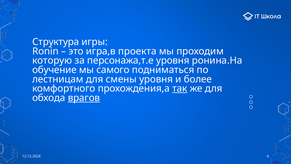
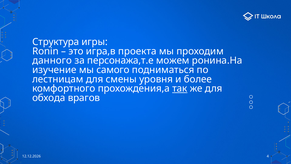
которую: которую -> данного (52, 60)
персонажа,т.е уровня: уровня -> можем (173, 60)
обучение: обучение -> изучение (54, 70)
врагов underline: present -> none (84, 98)
